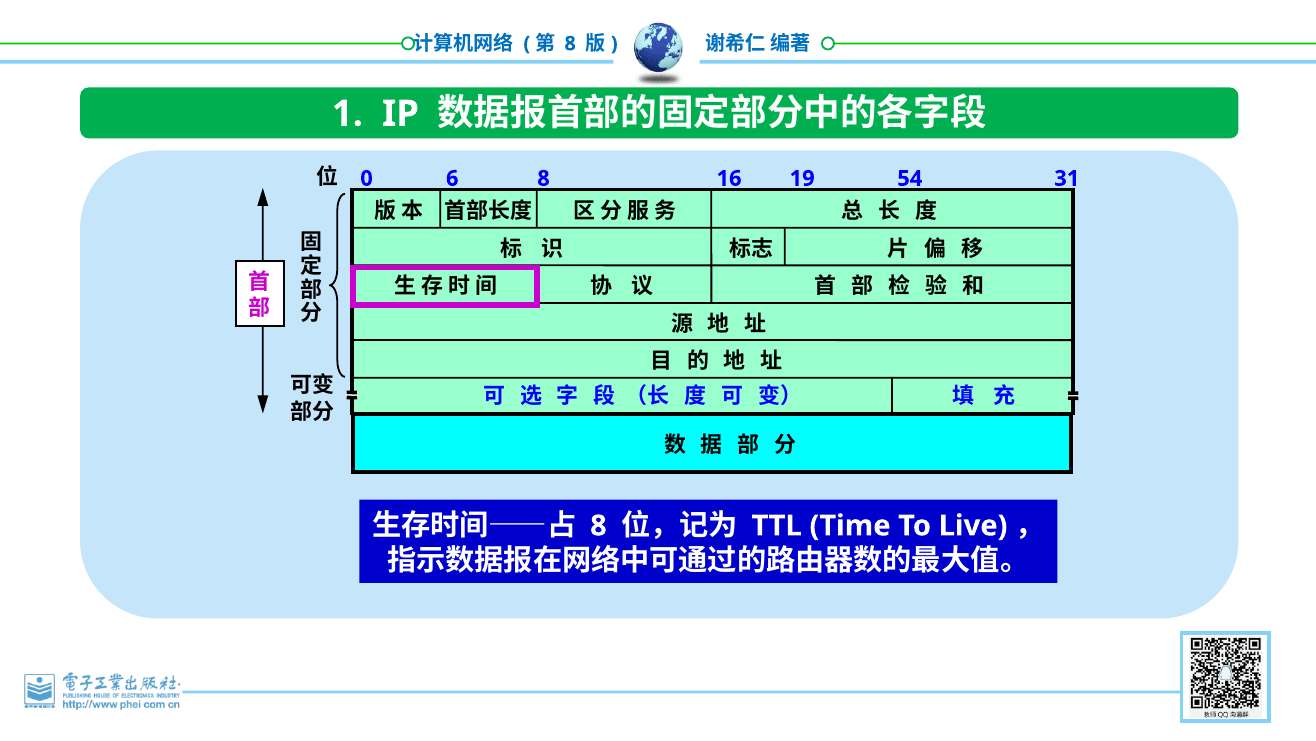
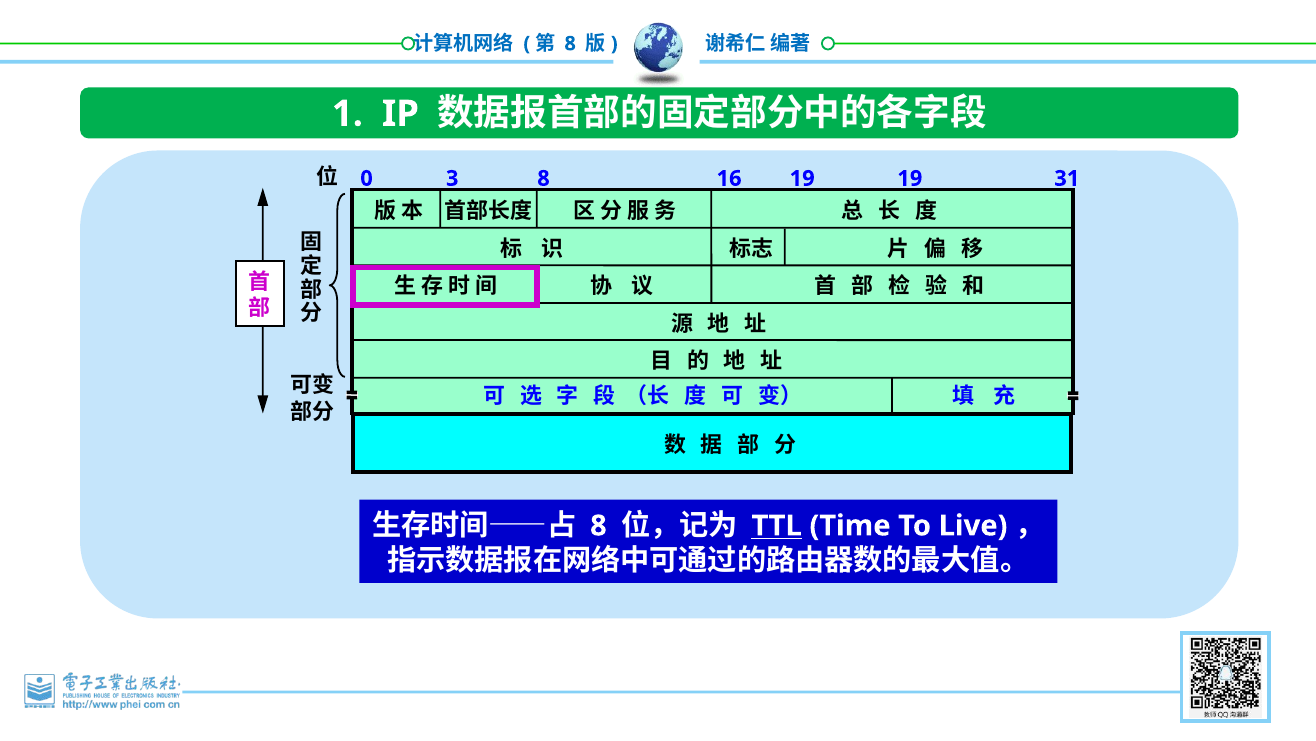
6: 6 -> 3 (452, 178)
19 54: 54 -> 19 (910, 178)
TTL underline: none -> present (777, 525)
